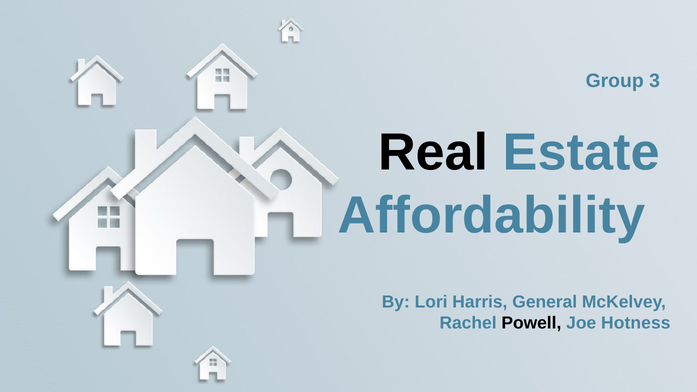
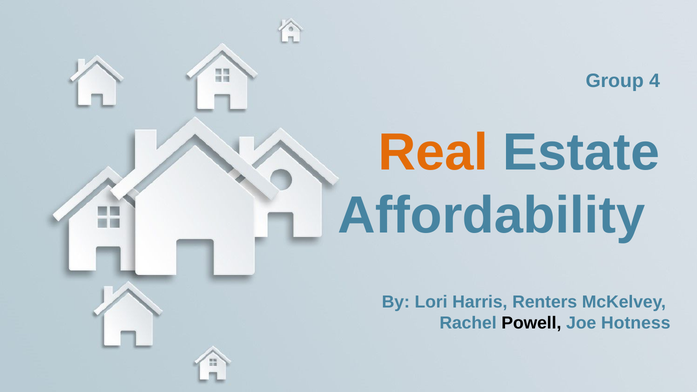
3: 3 -> 4 (655, 81)
Real colour: black -> orange (433, 153)
General: General -> Renters (545, 302)
